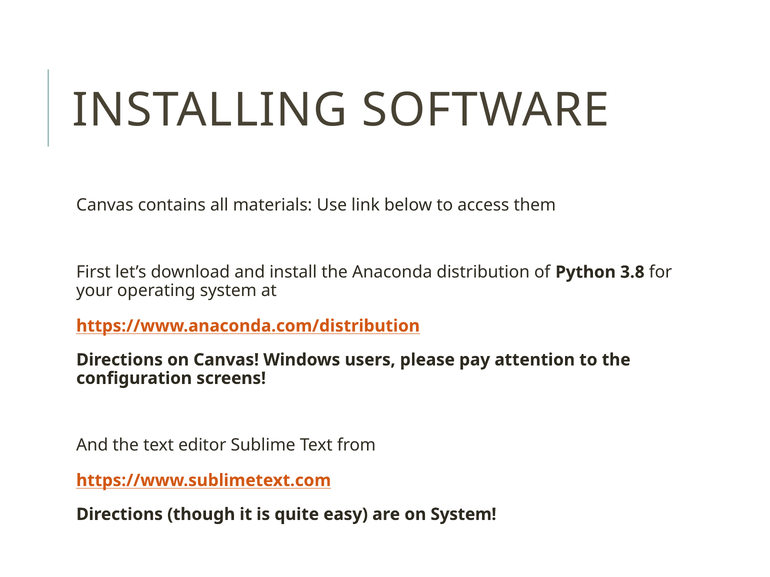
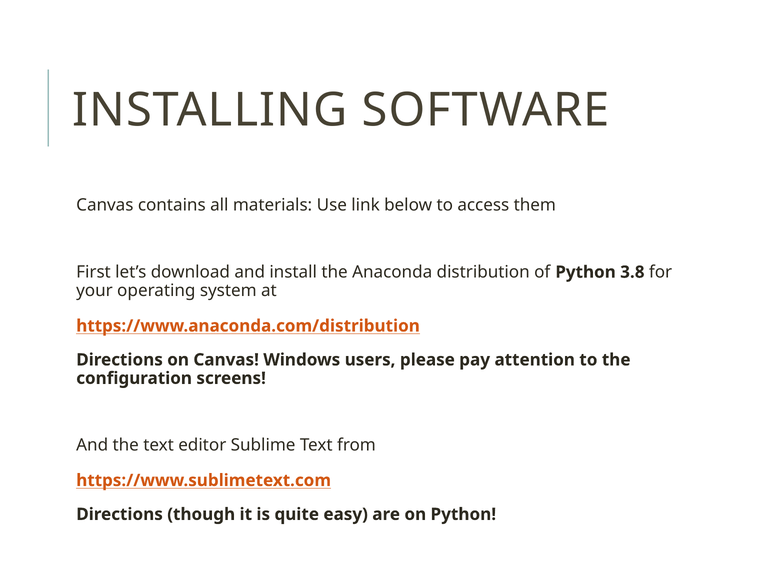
on System: System -> Python (463, 515)
